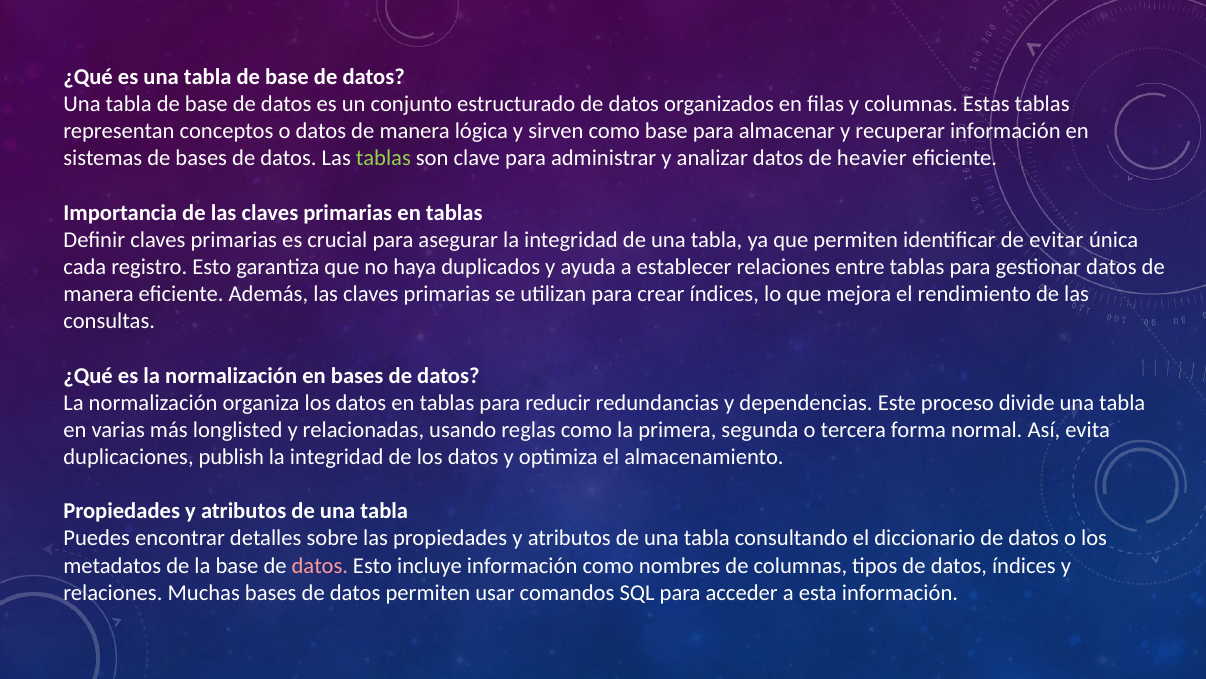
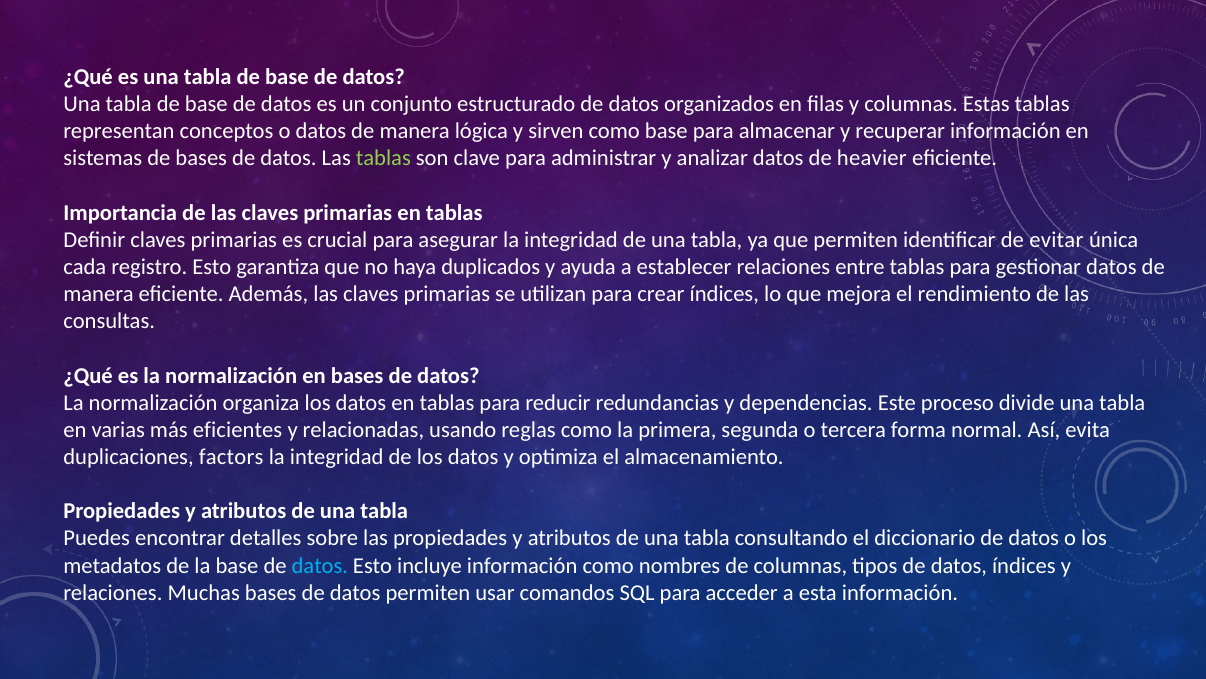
longlisted: longlisted -> eficientes (238, 429)
publish: publish -> factors (231, 457)
datos colour: pink -> light blue (320, 565)
